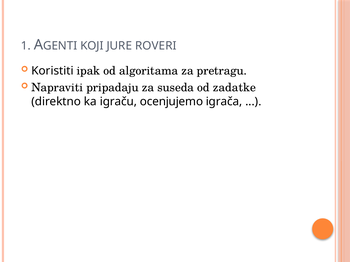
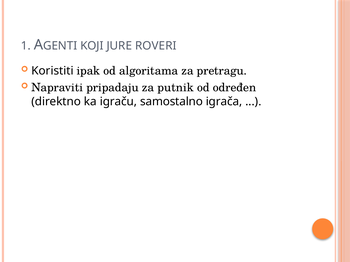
suseda: suseda -> putnik (176, 88)
zadatke: zadatke -> određen (235, 88)
ocenjujemo: ocenjujemo -> samostalno (171, 102)
